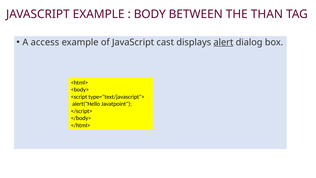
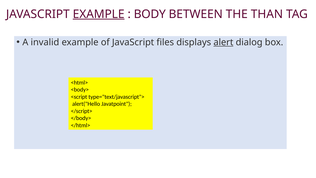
EXAMPLE underline: none -> present (99, 14)
access: access -> invalid (45, 42)
cast: cast -> files (165, 42)
